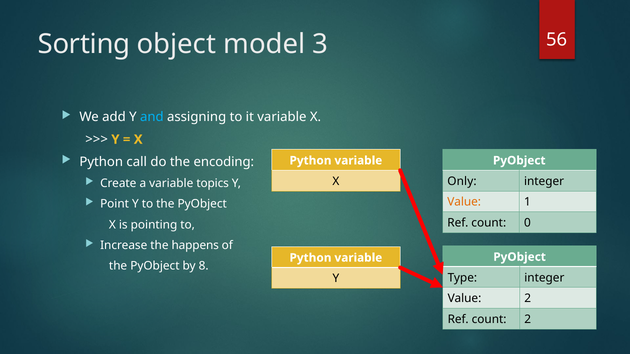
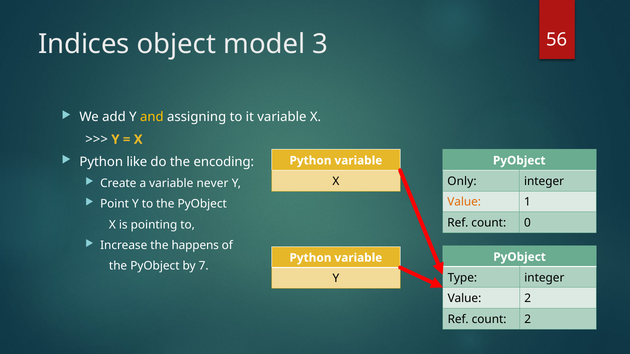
Sorting: Sorting -> Indices (84, 44)
and colour: light blue -> yellow (152, 117)
call: call -> like (137, 162)
topics: topics -> never (213, 183)
8: 8 -> 7 (204, 266)
